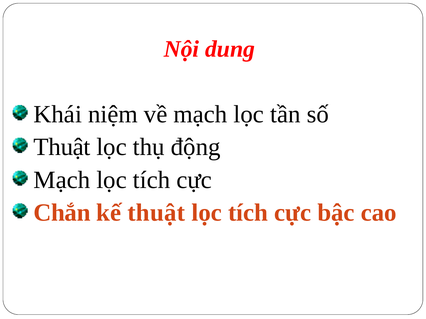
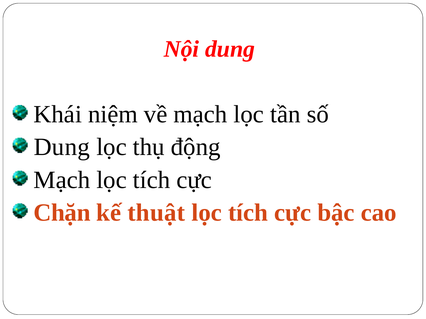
Thuật: Thuật -> Dung (62, 147)
Chắn: Chắn -> Chặn (62, 213)
